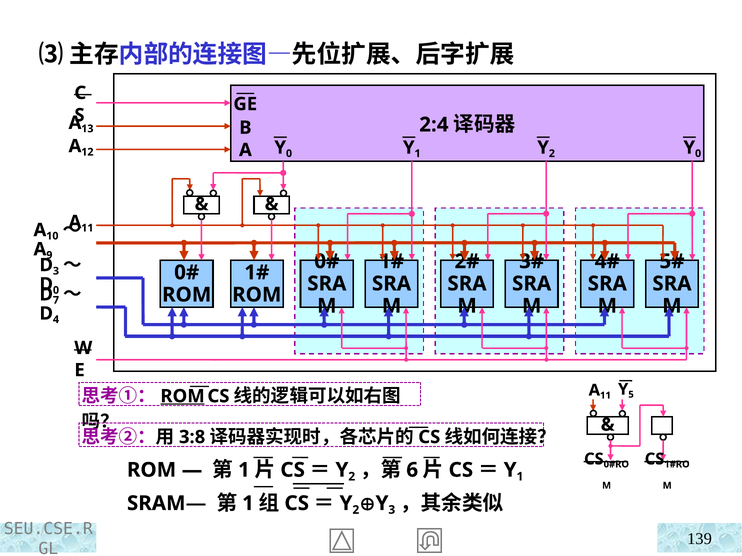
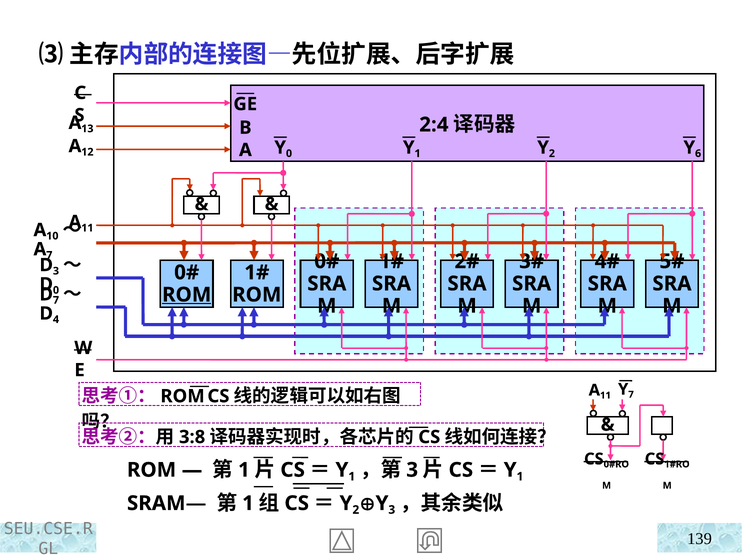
0: 0 -> 6 (698, 154)
A 9: 9 -> 7 (49, 255)
ROM underline: none -> present (187, 295)
5: 5 -> 7 (631, 395)
ROM underline: present -> none (183, 397)
2: 2 -> 1 (352, 477)
6: 6 -> 3 (412, 470)
